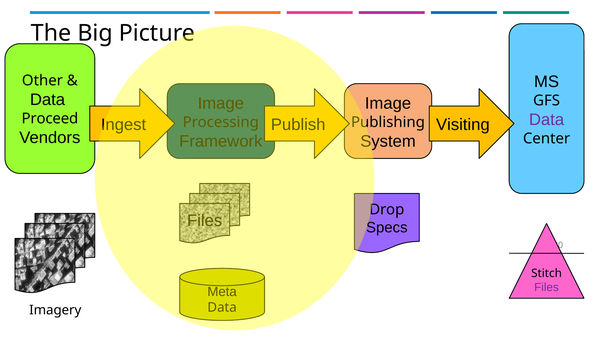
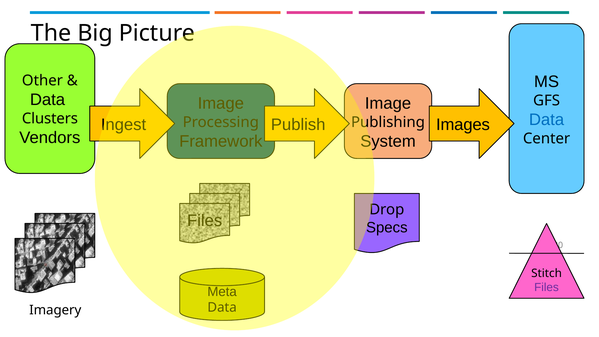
Data colour: purple -> blue (547, 120)
Proceed: Proceed -> Clusters (50, 119)
Visiting: Visiting -> Images (463, 125)
